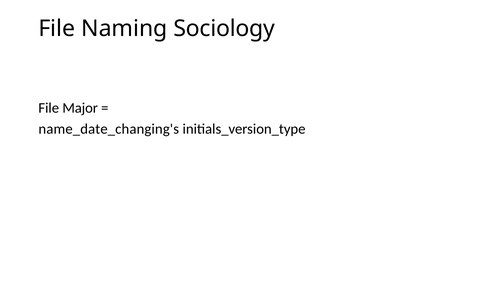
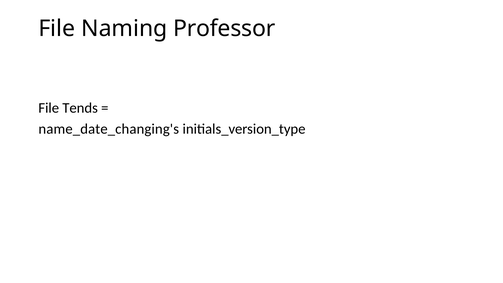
Sociology: Sociology -> Professor (224, 28)
Major: Major -> Tends (80, 108)
